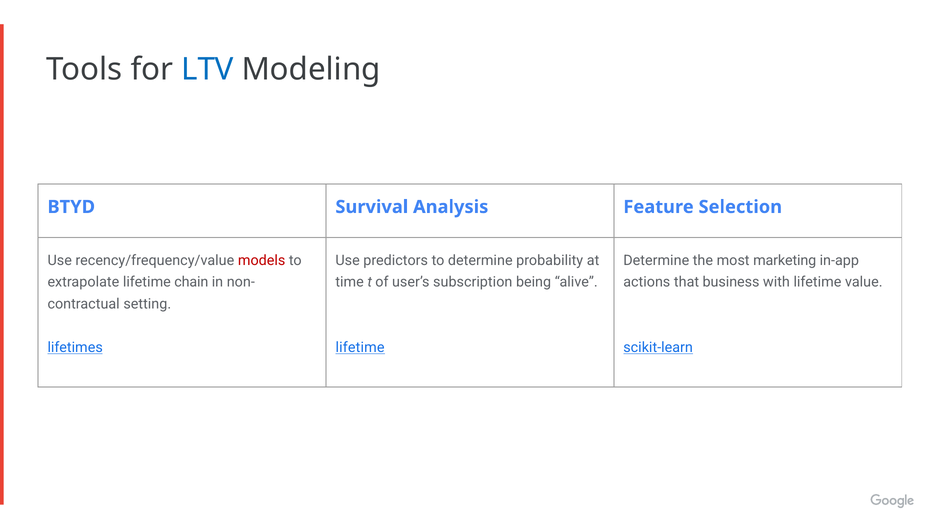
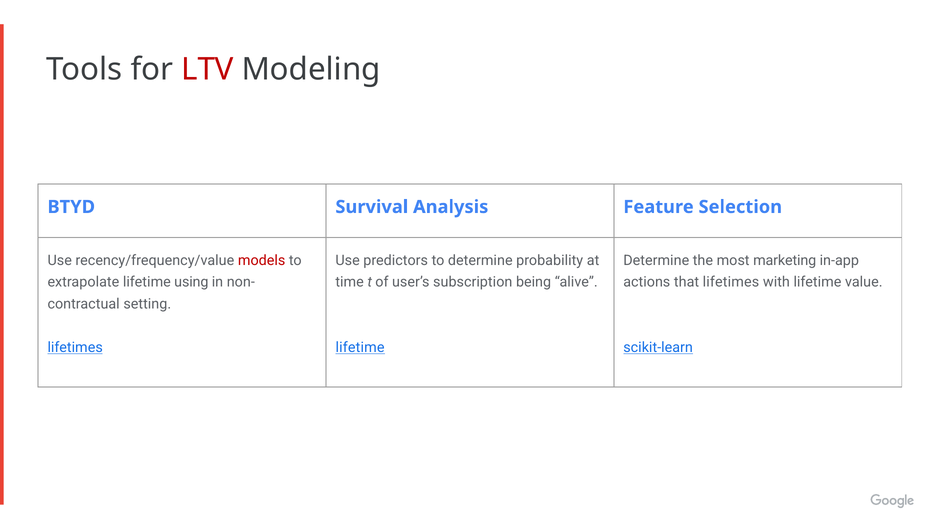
LTV colour: blue -> red (208, 70)
chain: chain -> using (191, 282)
that business: business -> lifetimes (731, 282)
